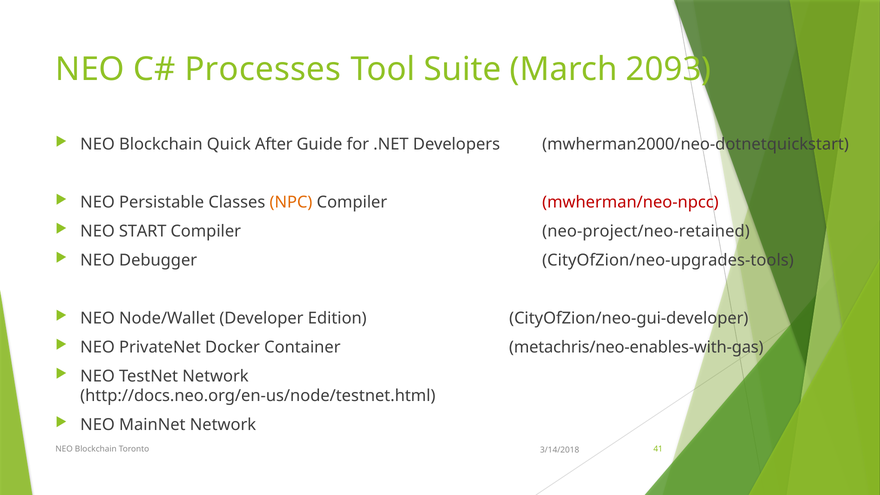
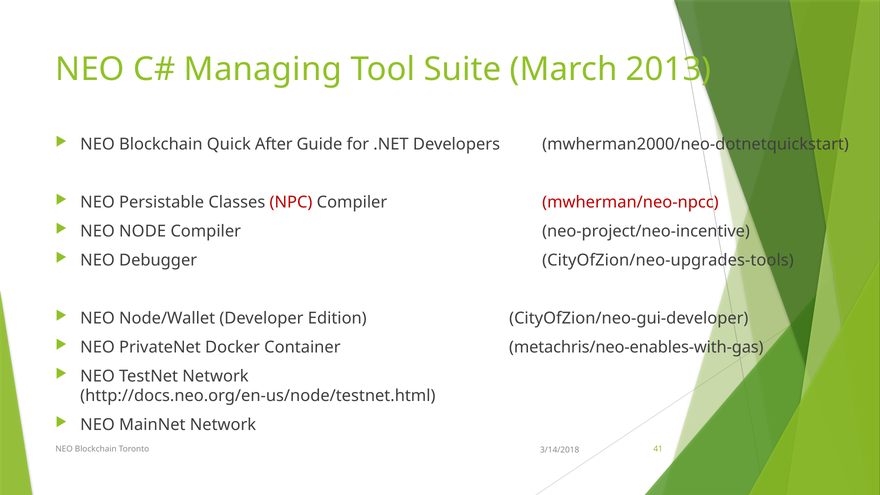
Processes: Processes -> Managing (263, 69)
2093: 2093 -> 2013 (669, 69)
NPC colour: orange -> red (291, 202)
START: START -> NODE (143, 231)
neo-project/neo-retained: neo-project/neo-retained -> neo-project/neo-incentive (646, 231)
